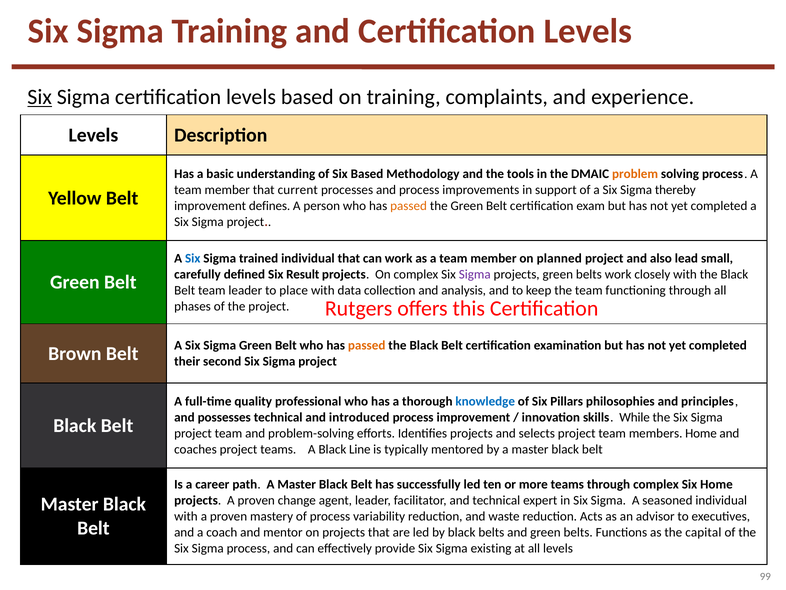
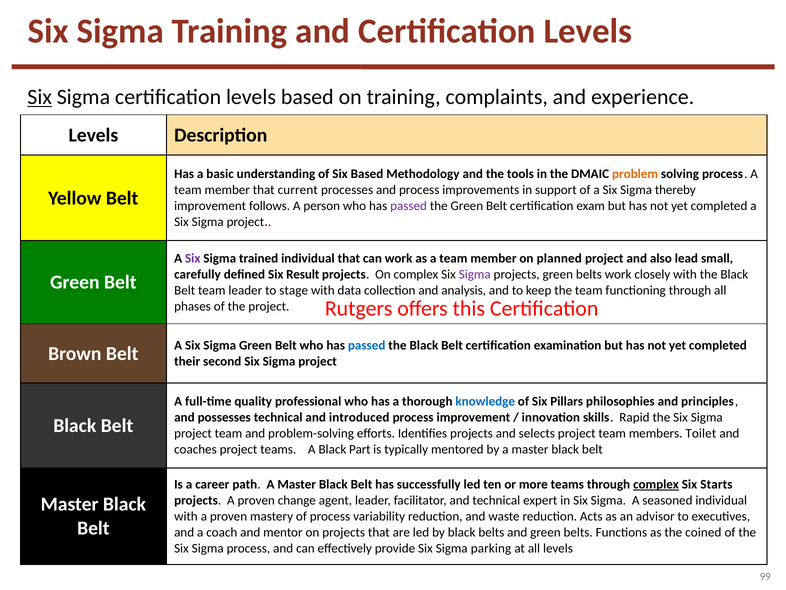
defines: defines -> follows (270, 206)
passed colour: orange -> purple (409, 206)
Six colour: blue -> purple (193, 258)
place: place -> stage (294, 290)
passed colour: orange -> blue (367, 345)
While: While -> Rapid (634, 417)
members Home: Home -> Toilet (701, 433)
Line: Line -> Part (360, 449)
complex underline: none -> present (656, 484)
Six Home: Home -> Starts (716, 484)
capital: capital -> coined (703, 532)
existing: existing -> parking (491, 548)
